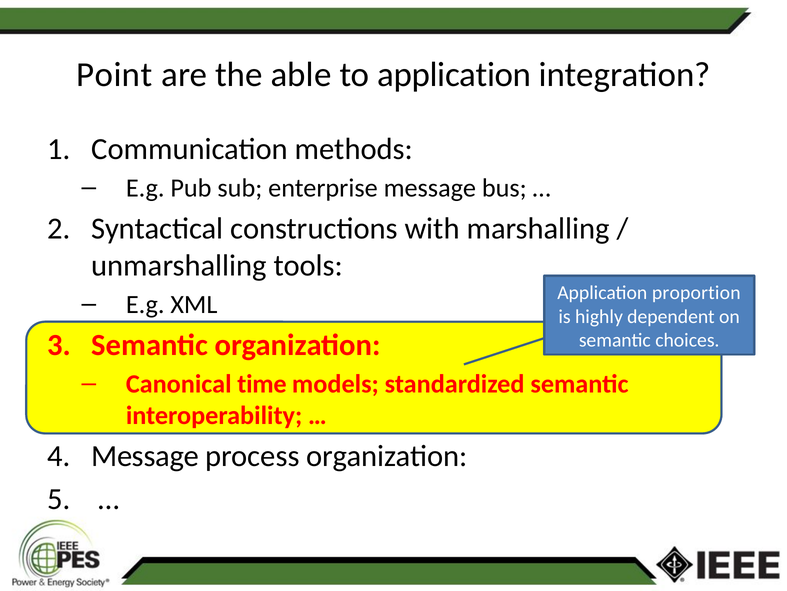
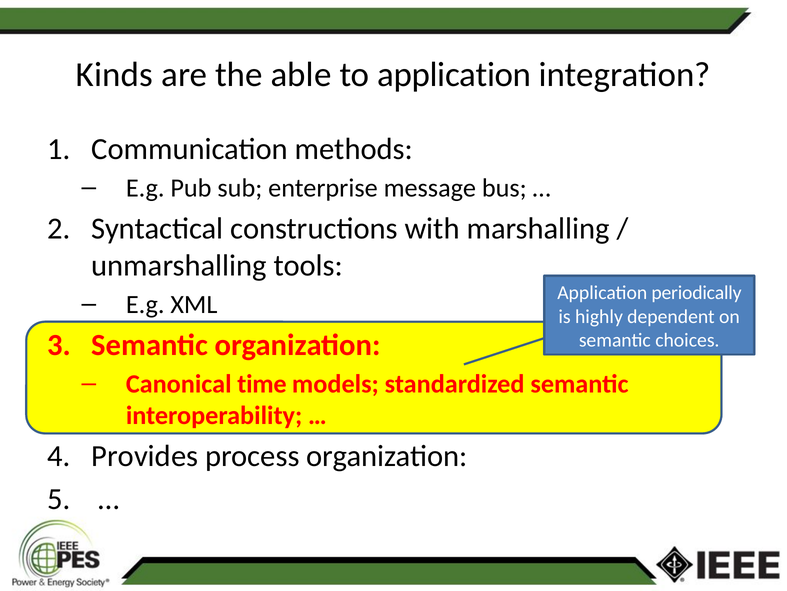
Point: Point -> Kinds (114, 75)
proportion: proportion -> periodically (696, 293)
Message: Message -> Provides (145, 456)
